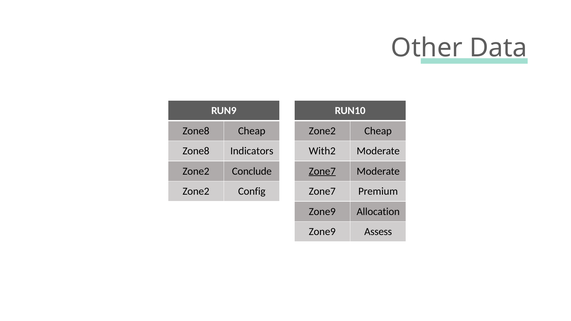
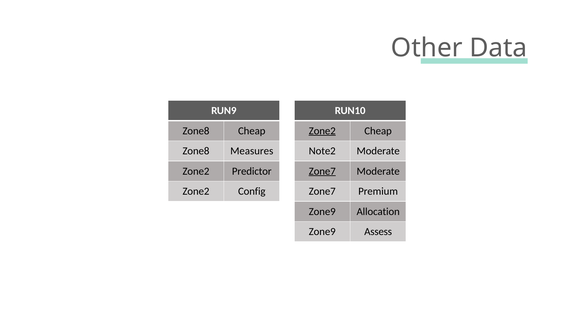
Zone2 underline: none -> present (322, 131)
Indicators: Indicators -> Measures (252, 151)
With2: With2 -> Note2 (322, 151)
Conclude: Conclude -> Predictor (252, 171)
